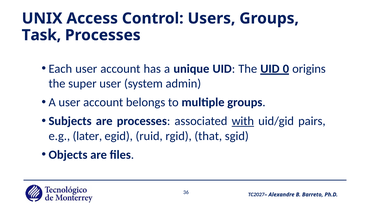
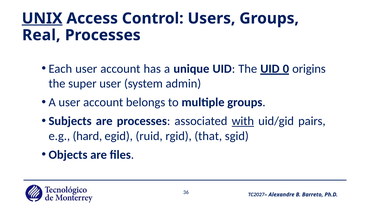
UNIX underline: none -> present (42, 18)
Task: Task -> Real (41, 35)
later: later -> hard (87, 136)
